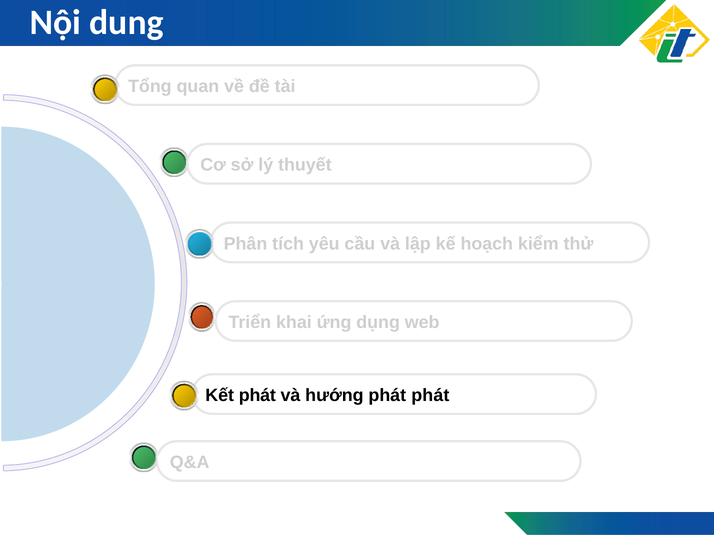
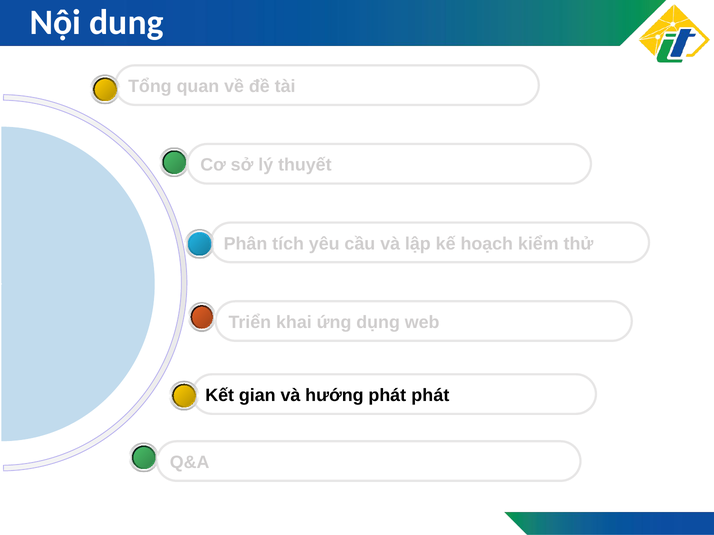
phát: phát -> gian (257, 396)
